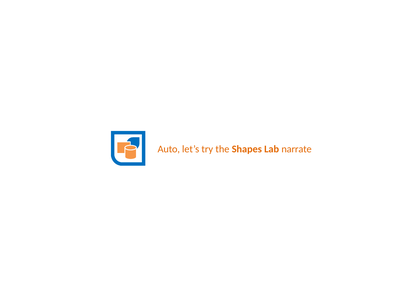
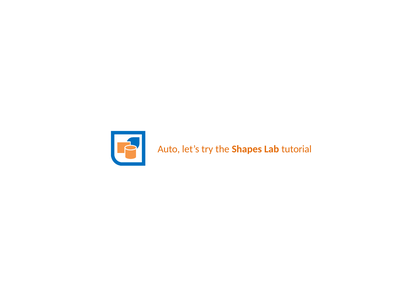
narrate: narrate -> tutorial (297, 149)
